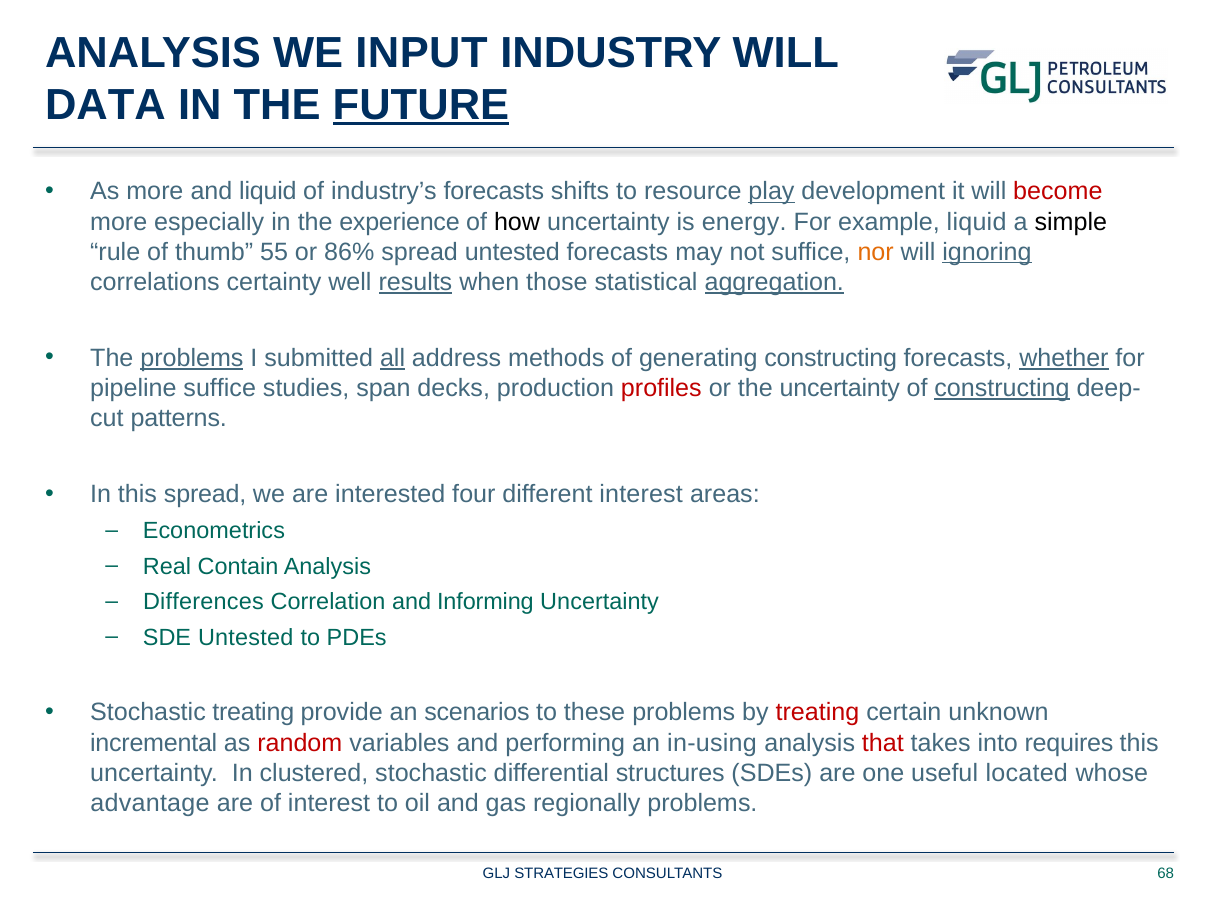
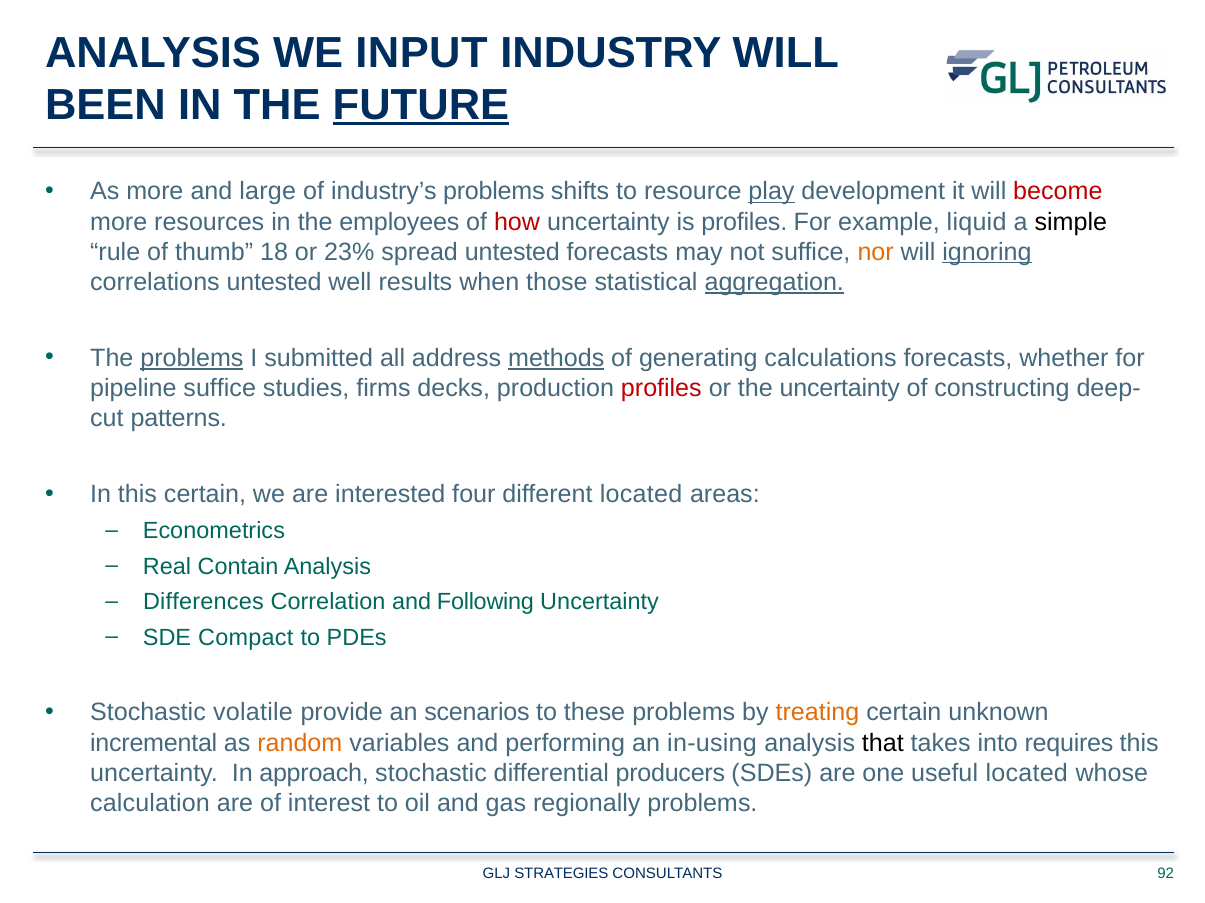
DATA: DATA -> BEEN (105, 105)
and liquid: liquid -> large (268, 192)
industry’s forecasts: forecasts -> problems (494, 192)
especially: especially -> resources (209, 222)
experience: experience -> employees (399, 222)
how colour: black -> red (517, 222)
is energy: energy -> profiles (744, 222)
55: 55 -> 18 (274, 252)
86%: 86% -> 23% (349, 252)
correlations certainty: certainty -> untested (274, 282)
results underline: present -> none (415, 282)
all underline: present -> none (393, 359)
methods underline: none -> present (556, 359)
generating constructing: constructing -> calculations (831, 359)
whether underline: present -> none (1064, 359)
span: span -> firms (383, 389)
constructing underline: present -> none (1002, 389)
this spread: spread -> certain (205, 495)
different interest: interest -> located (641, 495)
Informing: Informing -> Following (485, 602)
SDE Untested: Untested -> Compact (246, 638)
Stochastic treating: treating -> volatile (253, 713)
treating colour: red -> orange (817, 713)
random colour: red -> orange (300, 743)
that colour: red -> black (883, 743)
clustered: clustered -> approach (314, 774)
structures: structures -> producers (670, 774)
advantage: advantage -> calculation (150, 804)
68: 68 -> 92 (1166, 874)
